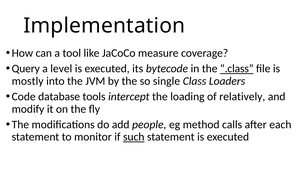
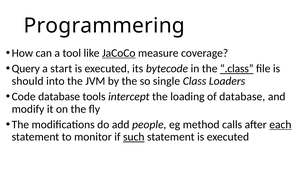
Implementation: Implementation -> Programmering (104, 26)
JaCoCo underline: none -> present (119, 53)
level: level -> start (61, 69)
mostly: mostly -> should (28, 81)
of relatively: relatively -> database (242, 97)
each underline: none -> present (280, 125)
